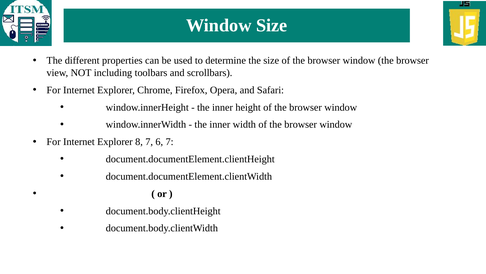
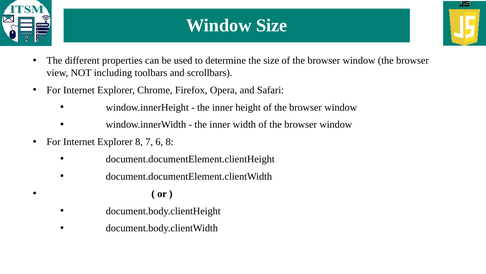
6 7: 7 -> 8 (170, 142)
